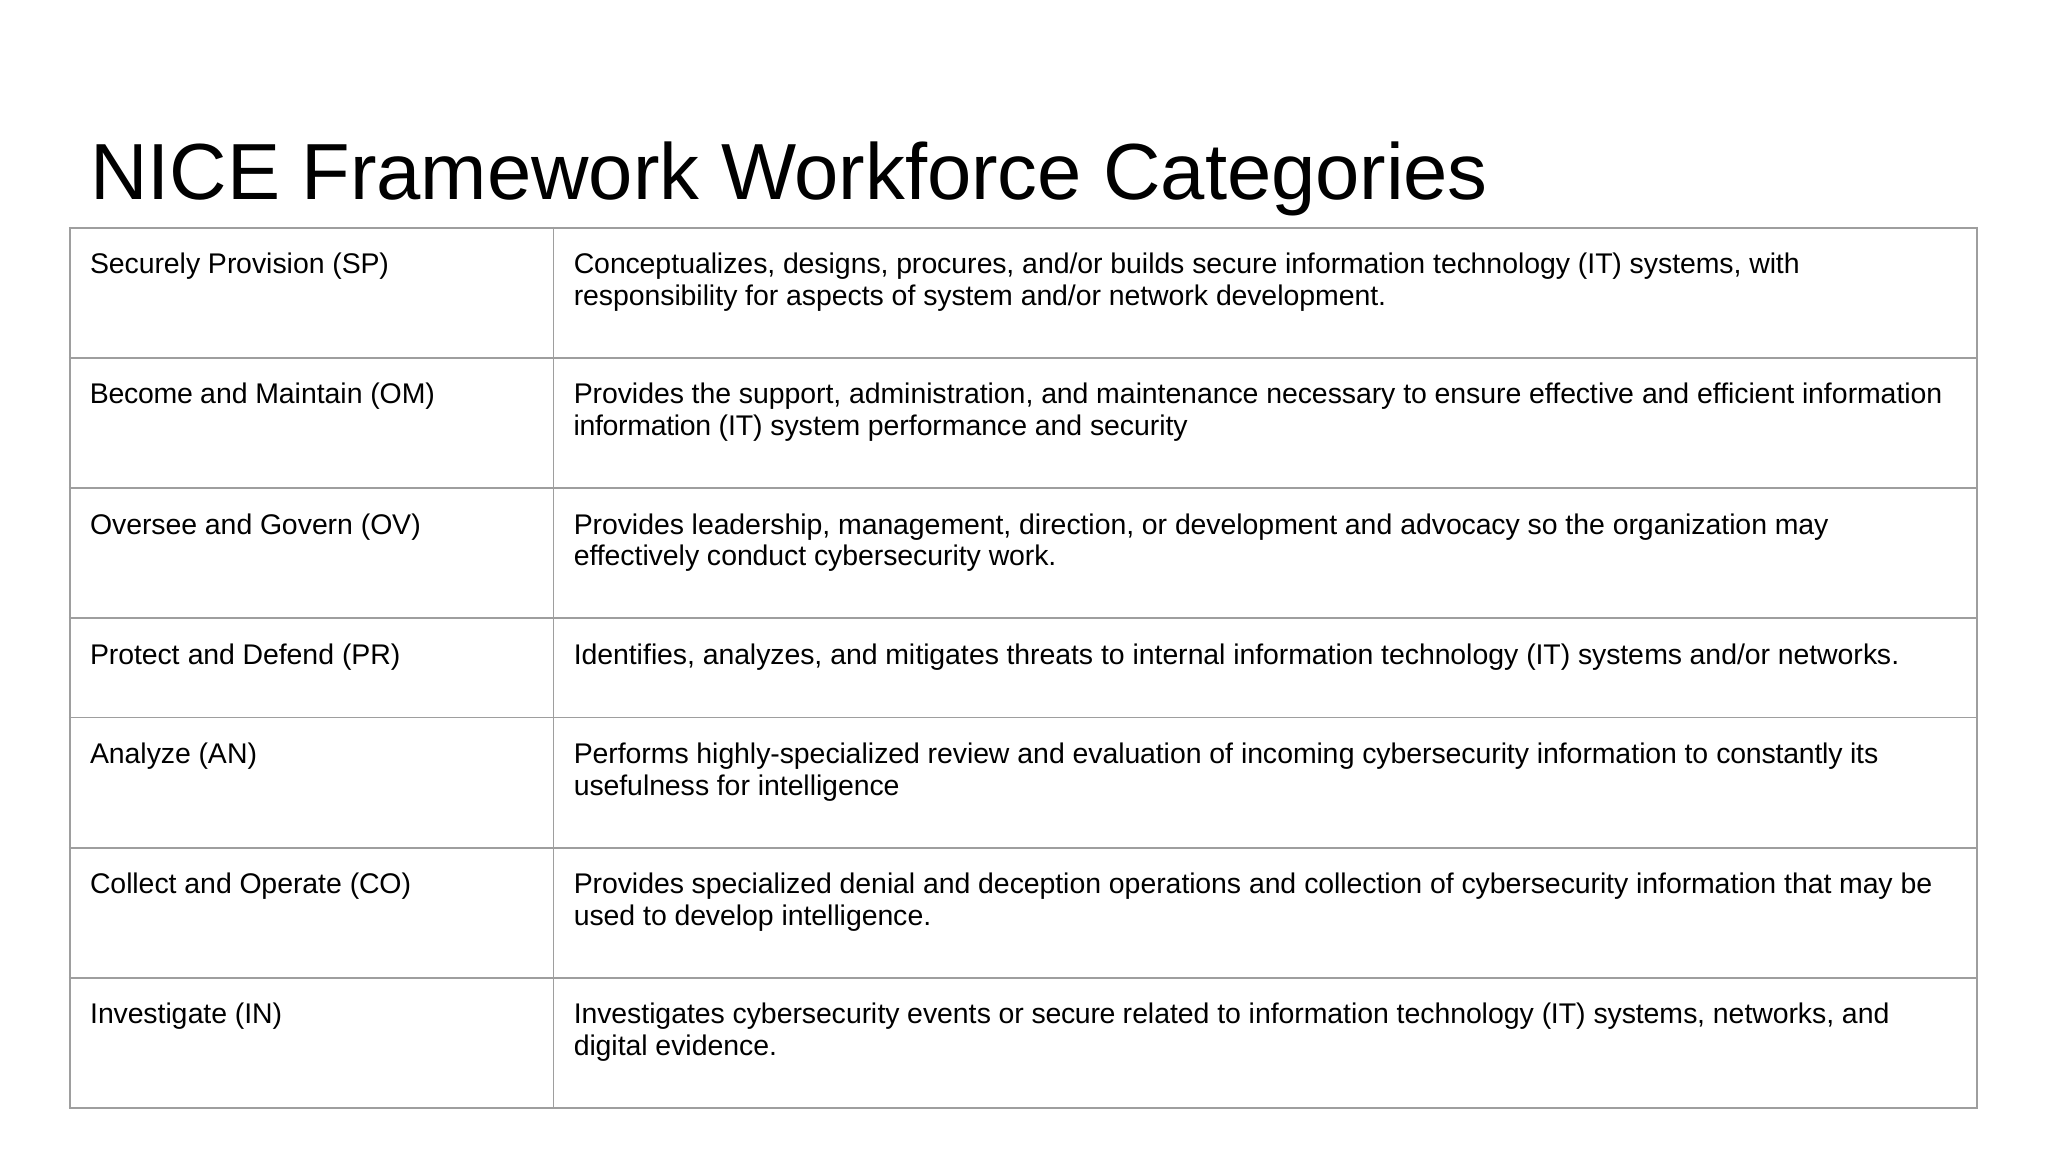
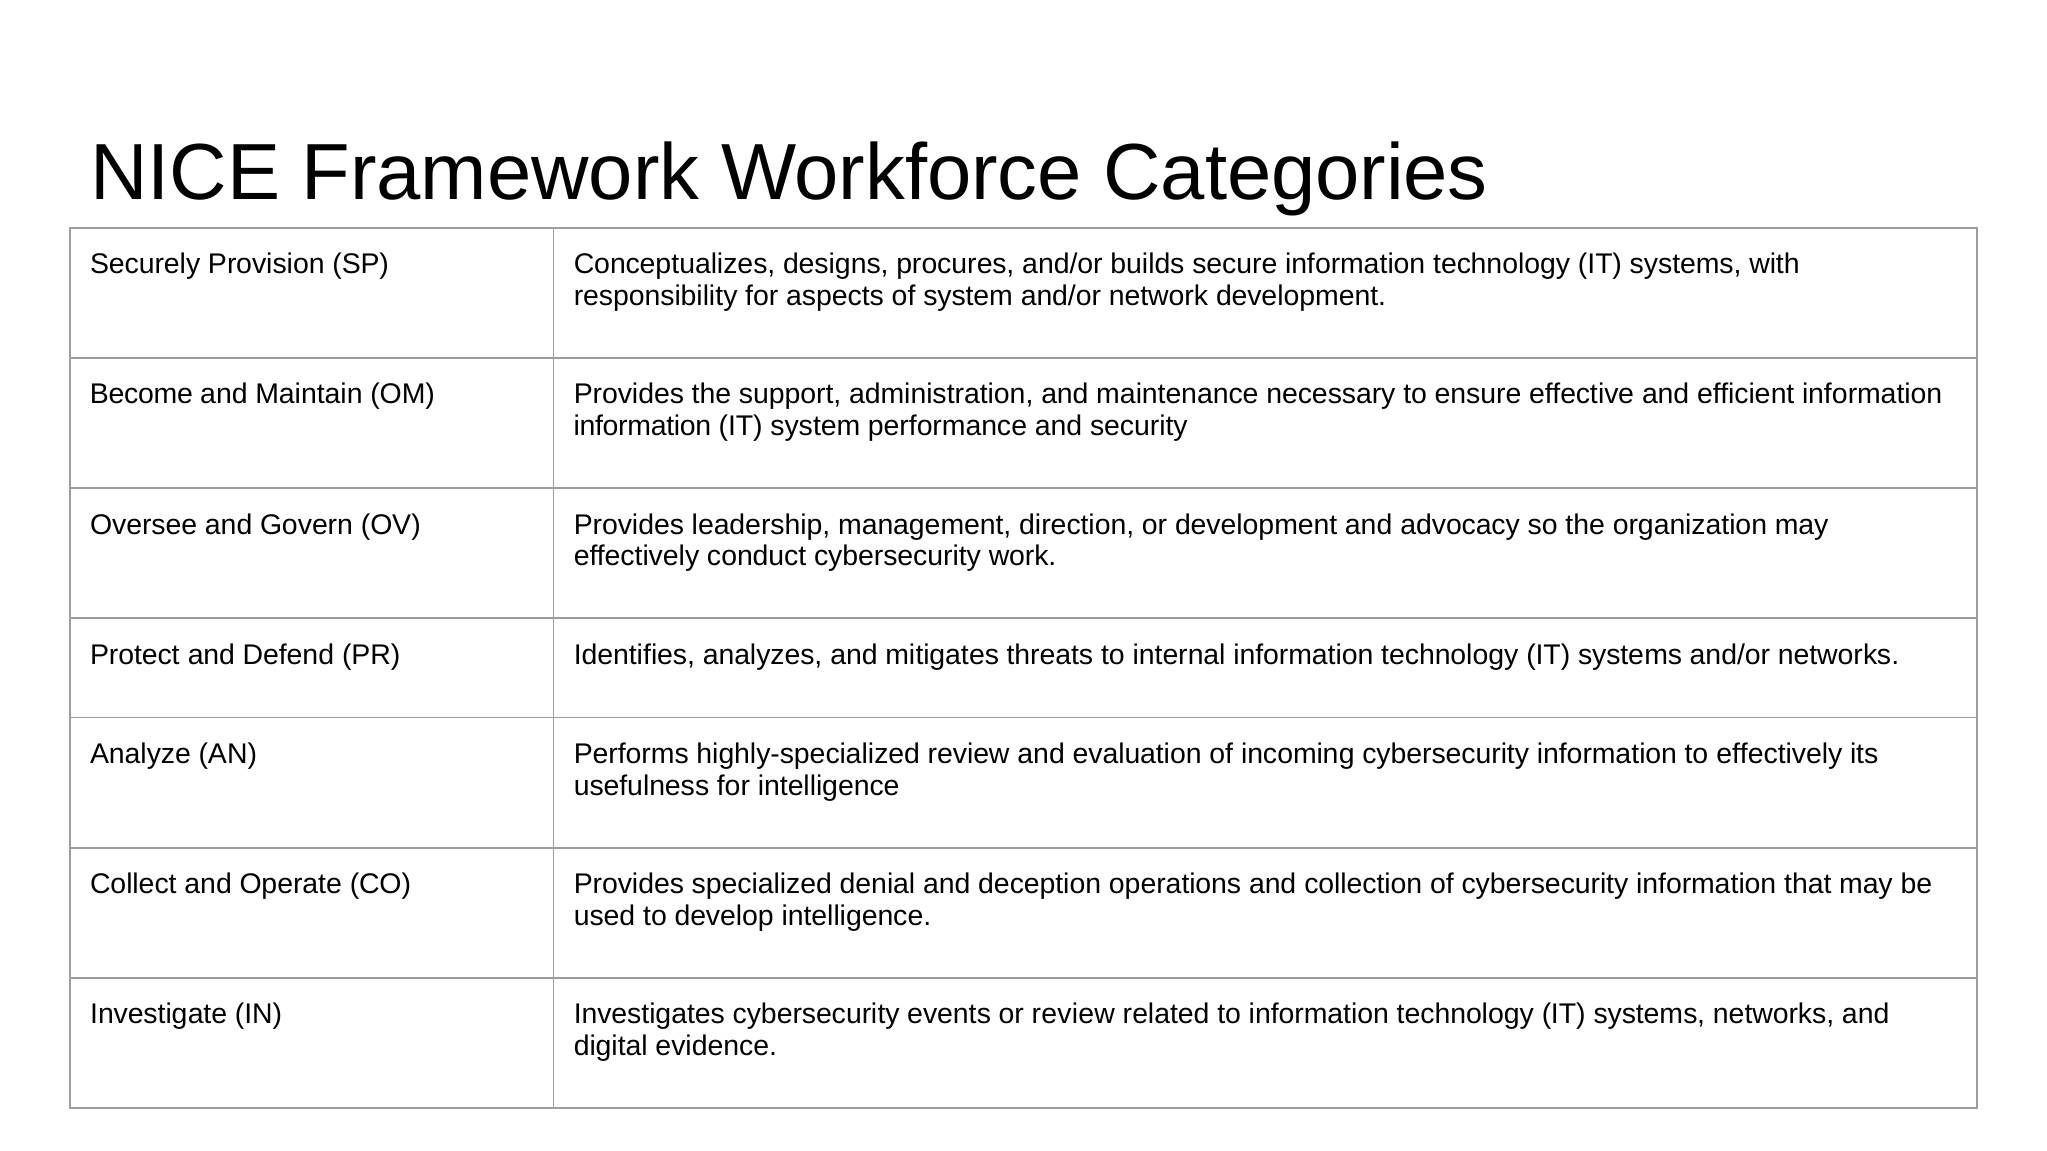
to constantly: constantly -> effectively (1779, 754)
or secure: secure -> review (1073, 1015)
